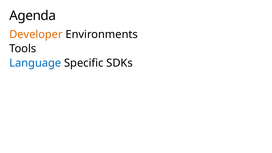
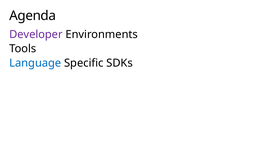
Developer colour: orange -> purple (36, 34)
